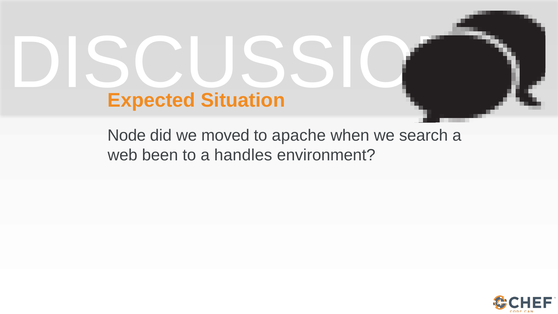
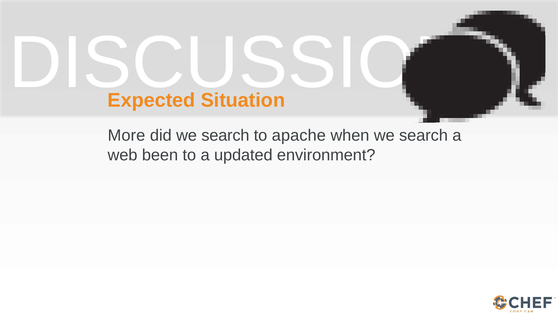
Node: Node -> More (127, 135)
did we moved: moved -> search (225, 135)
handles: handles -> updated (243, 155)
